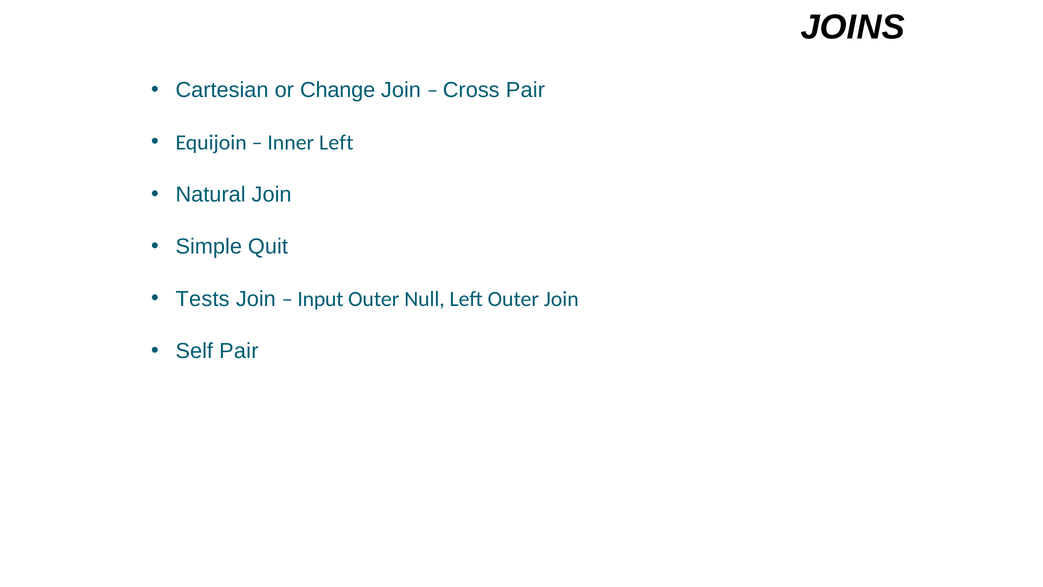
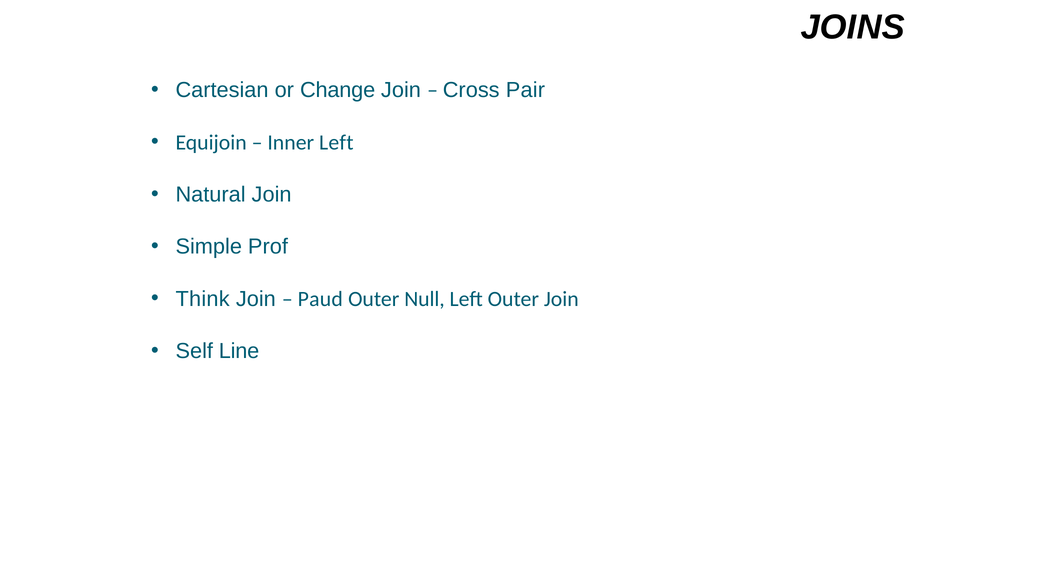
Quit: Quit -> Prof (268, 247)
Tests: Tests -> Think (203, 299)
Input: Input -> Paud (320, 299)
Self Pair: Pair -> Line (239, 351)
